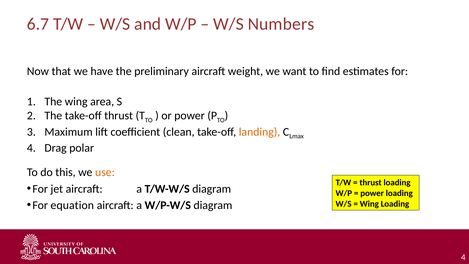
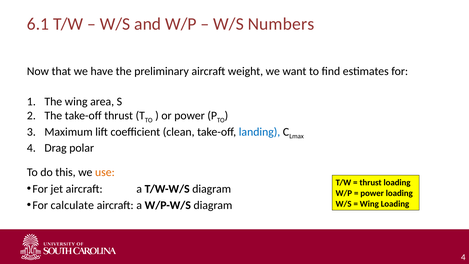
6.7: 6.7 -> 6.1 (38, 24)
landing colour: orange -> blue (260, 132)
equation: equation -> calculate (72, 205)
